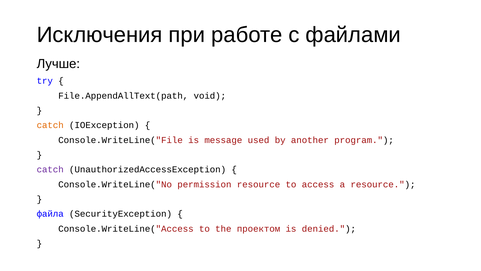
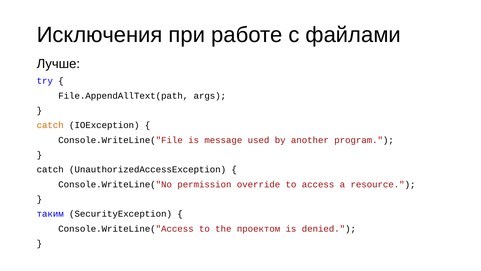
void: void -> args (210, 96)
catch colour: purple -> black (50, 169)
permission resource: resource -> override (259, 184)
файла: файла -> таким (50, 214)
